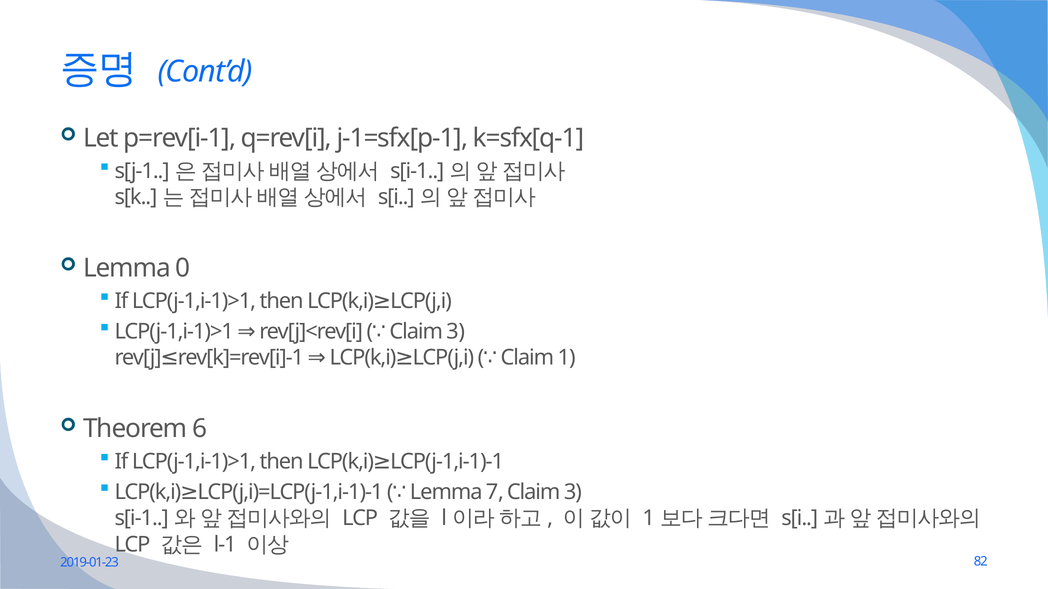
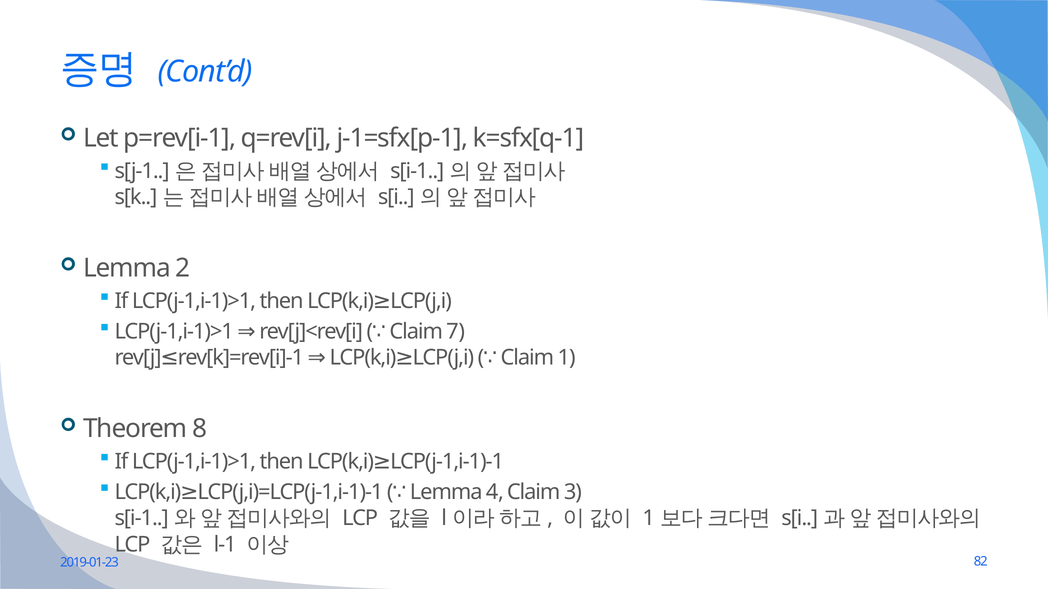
0: 0 -> 2 (183, 268)
3: 3 -> 7 (456, 332)
6: 6 -> 8 (200, 429)
7: 7 -> 4 (495, 492)
